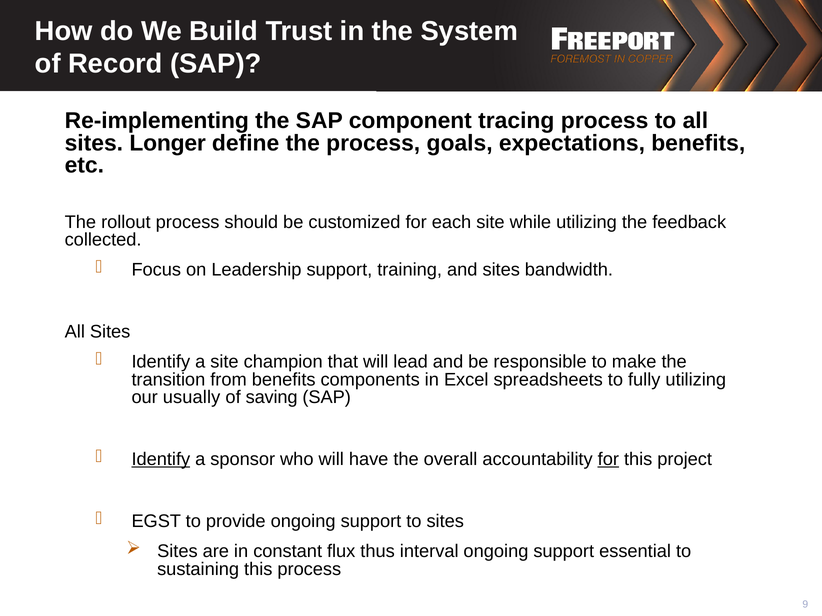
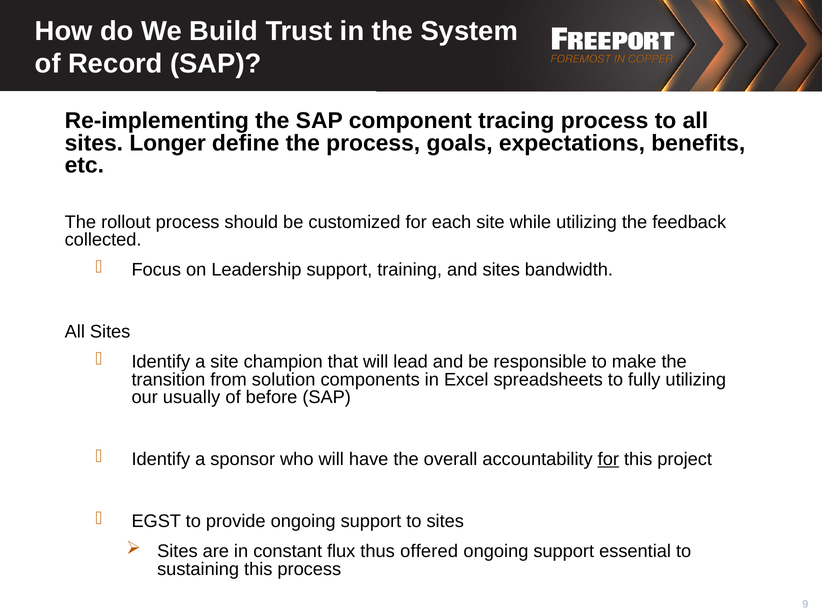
from benefits: benefits -> solution (284, 380)
saving: saving -> before (272, 398)
Identify underline: present -> none (161, 460)
interval: interval -> offered (429, 552)
